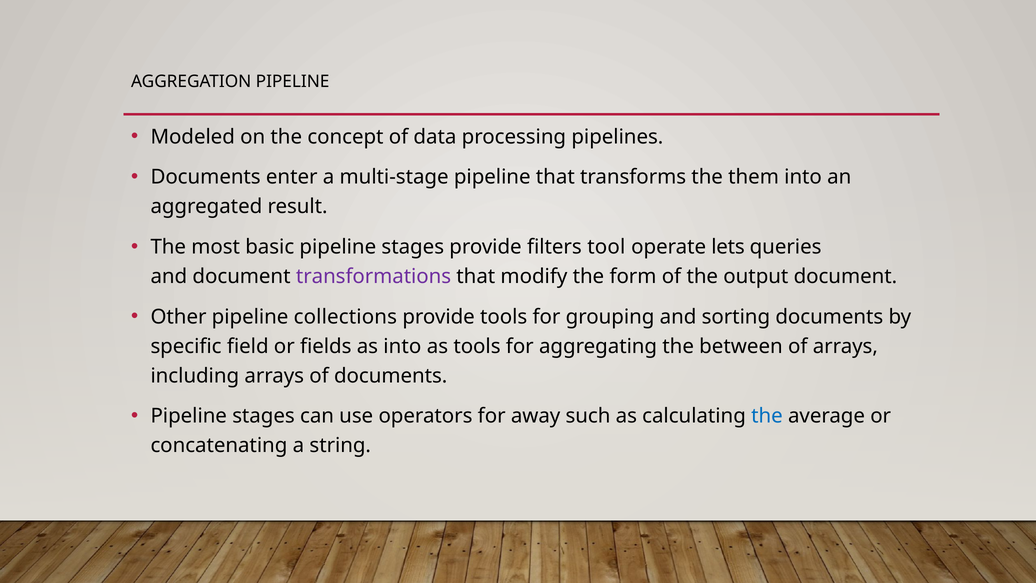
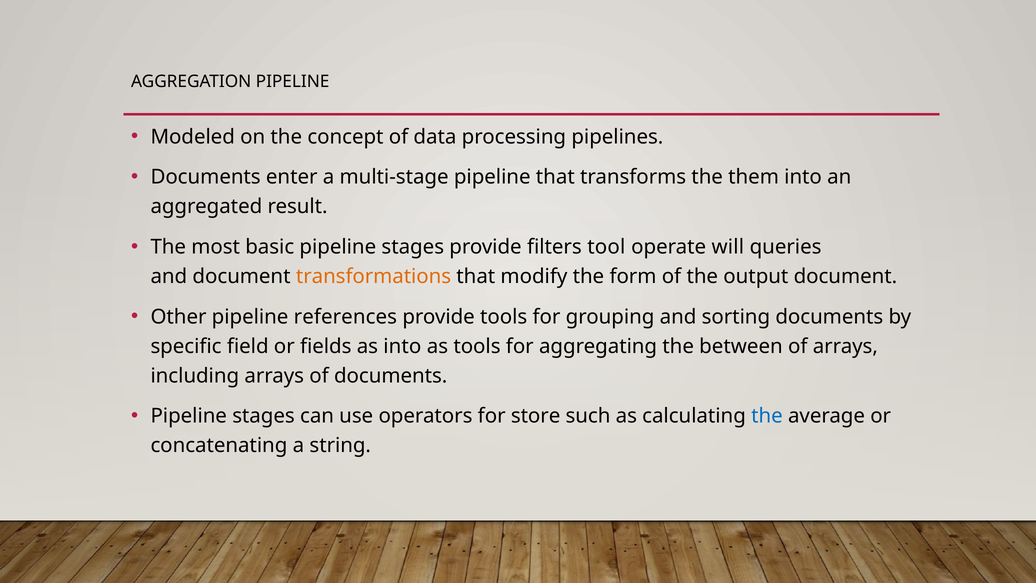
lets: lets -> will (728, 247)
transformations colour: purple -> orange (374, 276)
collections: collections -> references (345, 317)
away: away -> store (536, 416)
